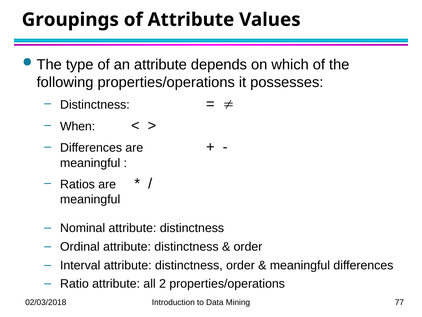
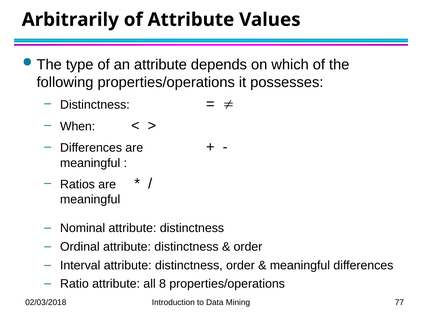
Groupings: Groupings -> Arbitrarily (70, 20)
2: 2 -> 8 (163, 283)
